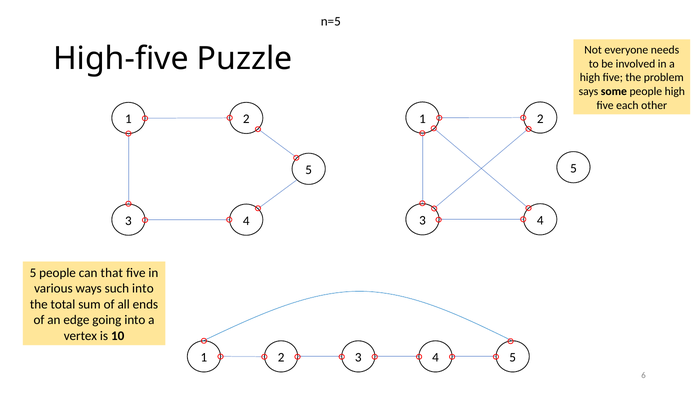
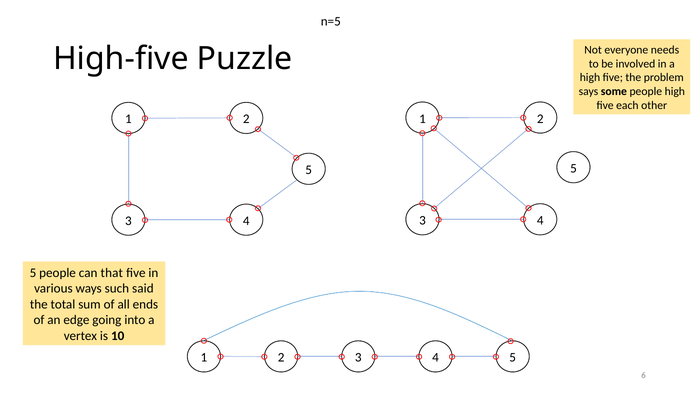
such into: into -> said (143, 289)
